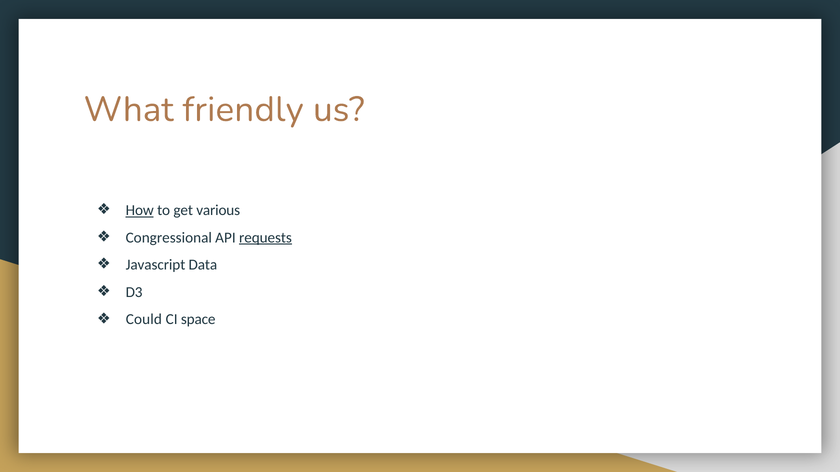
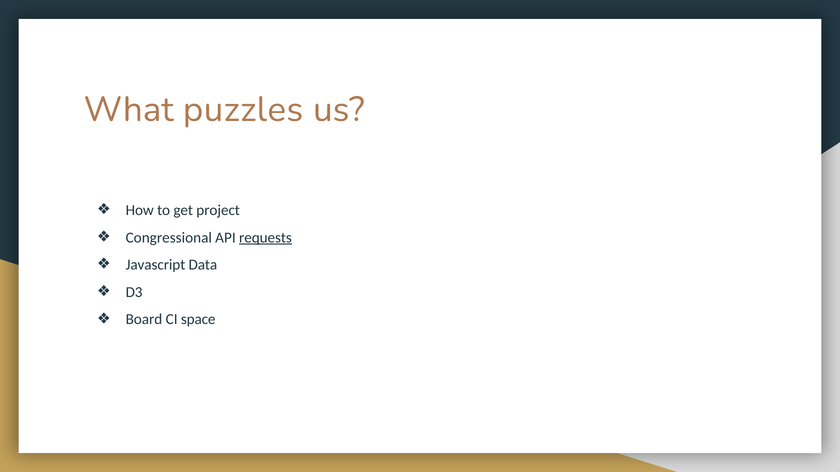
friendly: friendly -> puzzles (243, 110)
How underline: present -> none (140, 211)
various: various -> project (218, 211)
Could: Could -> Board (144, 320)
